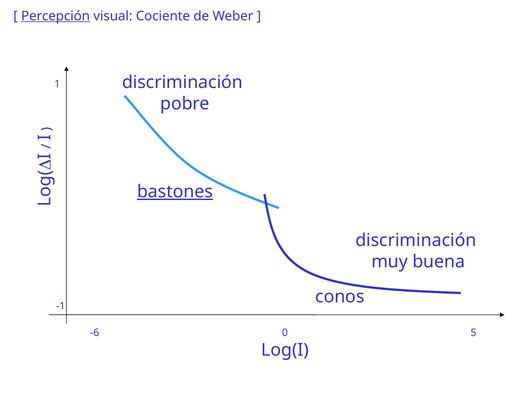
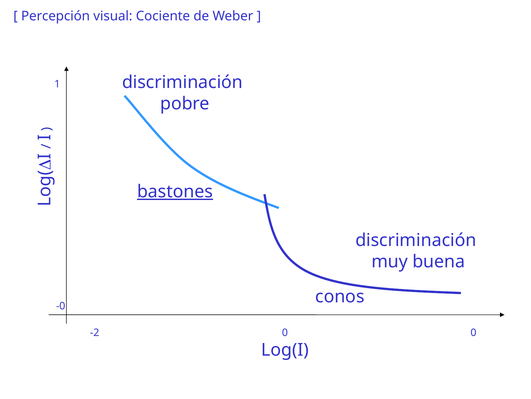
Percepción underline: present -> none (56, 16)
-1: -1 -> -0 (61, 306)
-6: -6 -> -2 (95, 332)
0 5: 5 -> 0 (474, 332)
